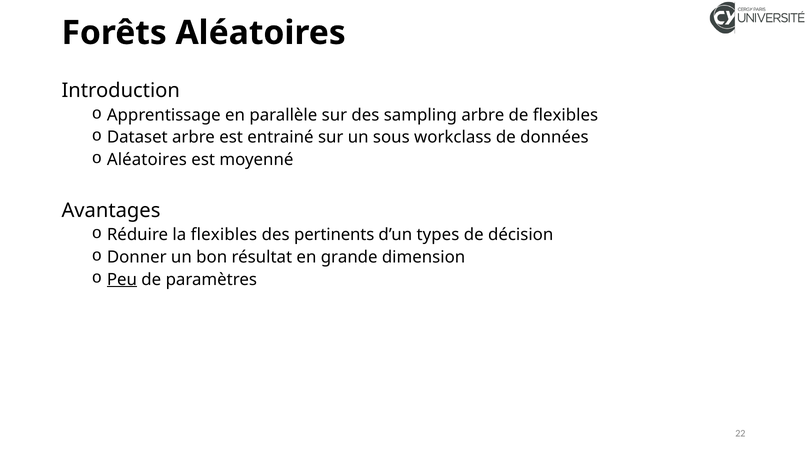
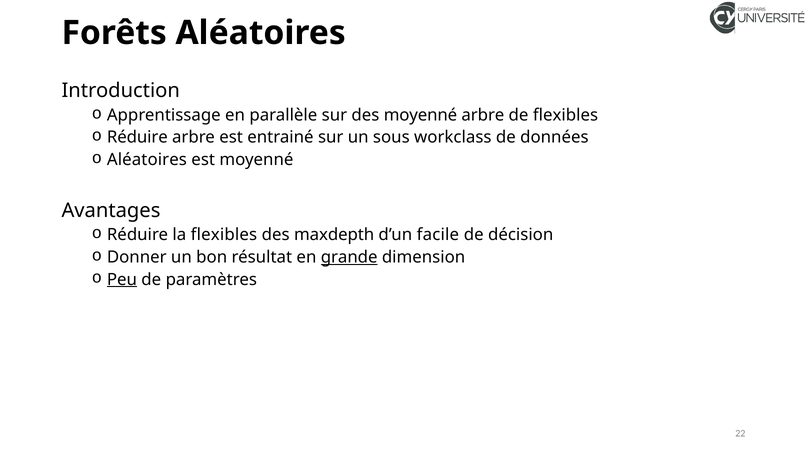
des sampling: sampling -> moyenné (420, 115)
Dataset: Dataset -> Réduire (137, 137)
pertinents: pertinents -> maxdepth (334, 235)
types: types -> facile (438, 235)
grande underline: none -> present (349, 257)
